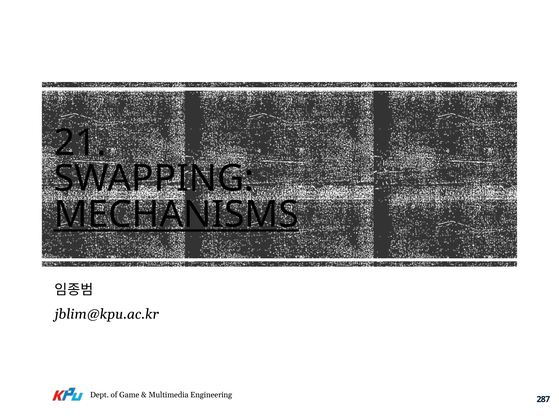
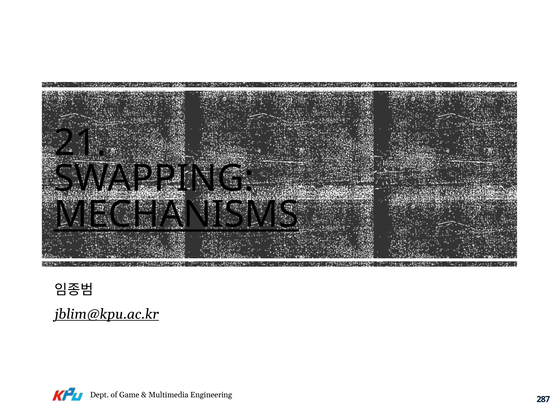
jblim@kpu.ac.kr underline: none -> present (107, 314)
